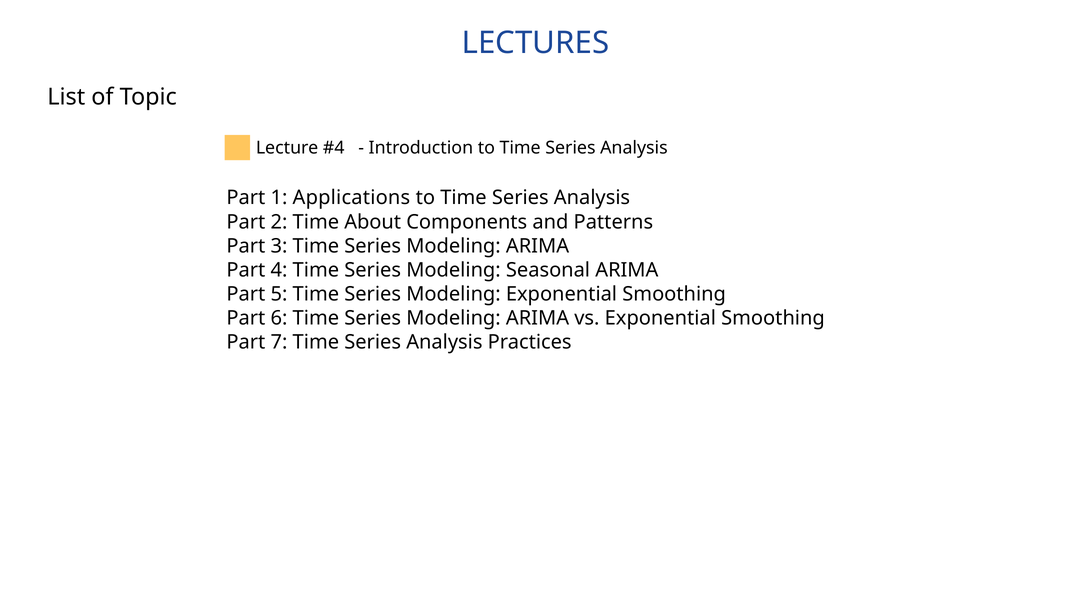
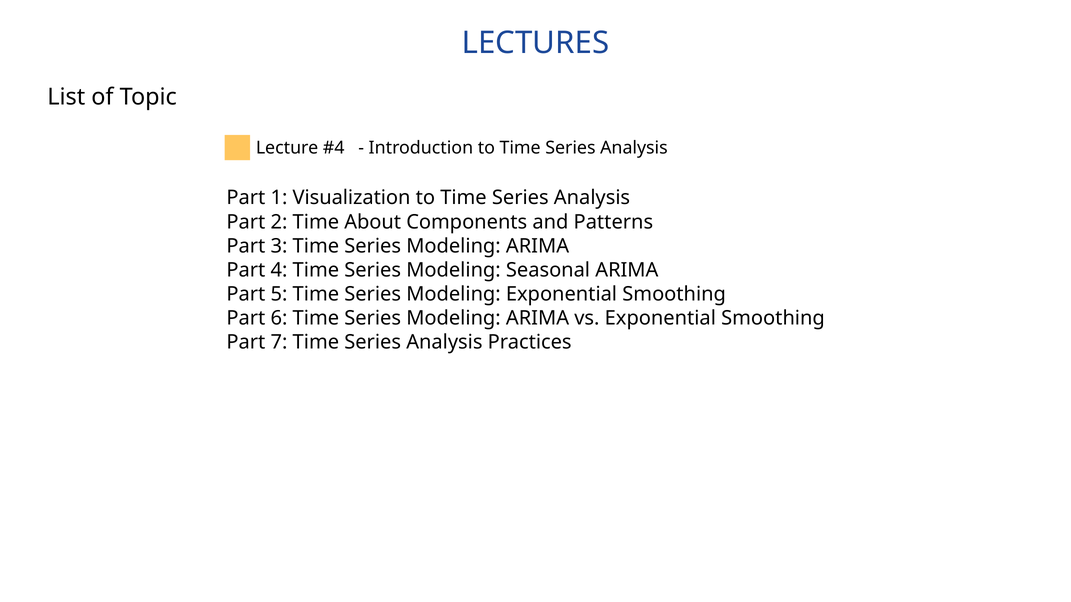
Applications: Applications -> Visualization (352, 198)
